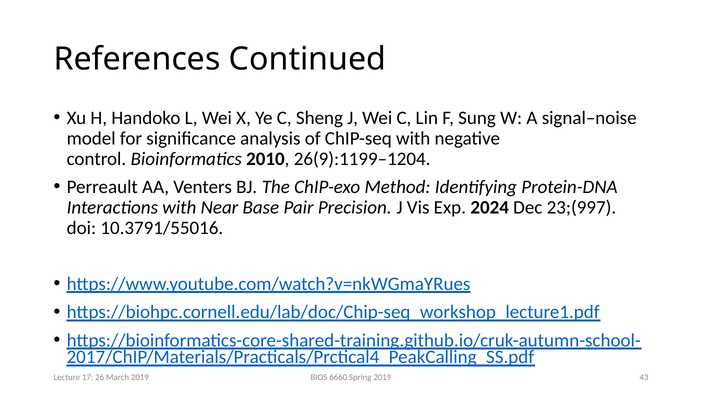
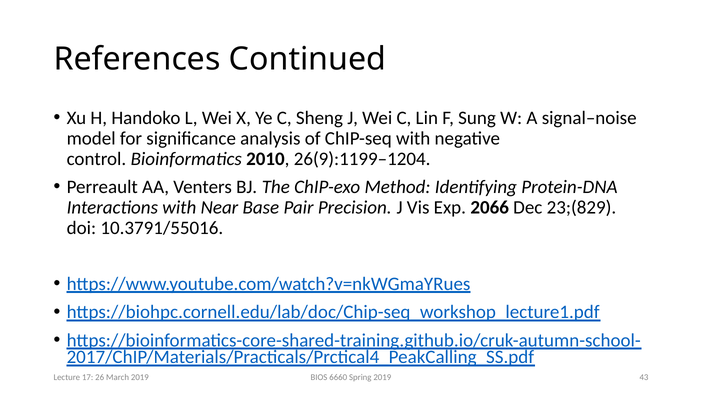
2024: 2024 -> 2066 (490, 207)
23;(997: 23;(997 -> 23;(829 (581, 207)
